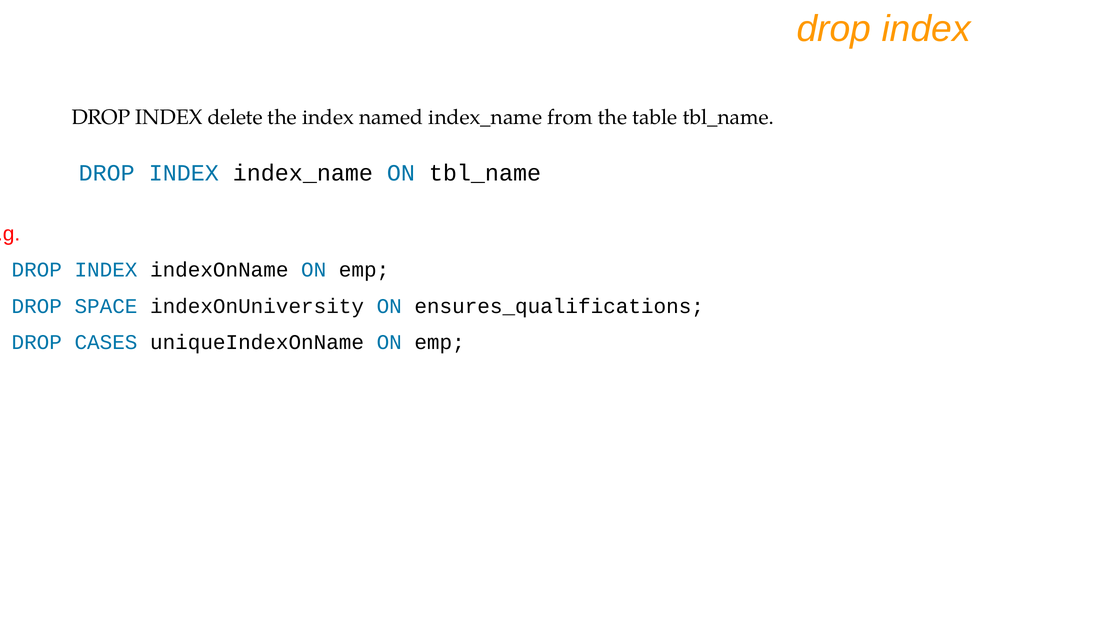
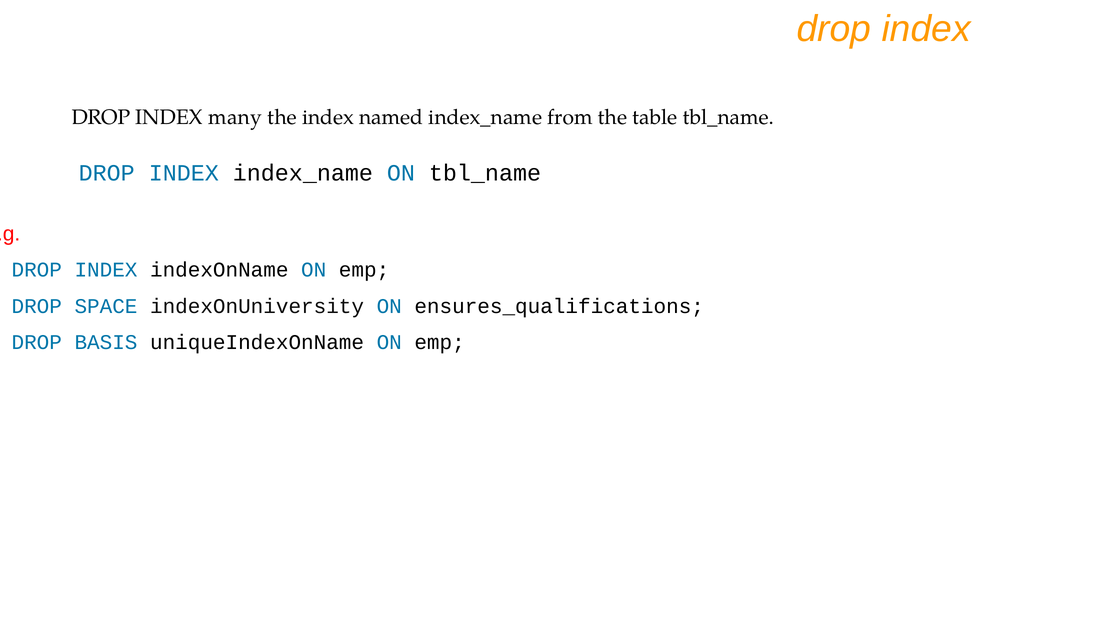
delete: delete -> many (235, 117)
CASES: CASES -> BASIS (106, 343)
